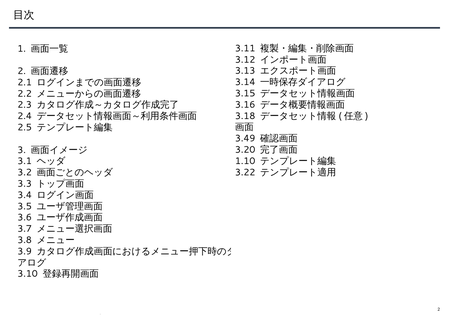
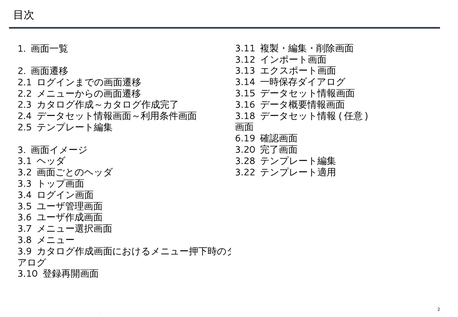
3.49: 3.49 -> 6.19 (245, 138)
1.10: 1.10 -> 3.28 (245, 161)
